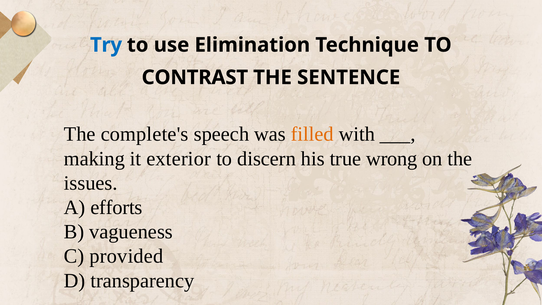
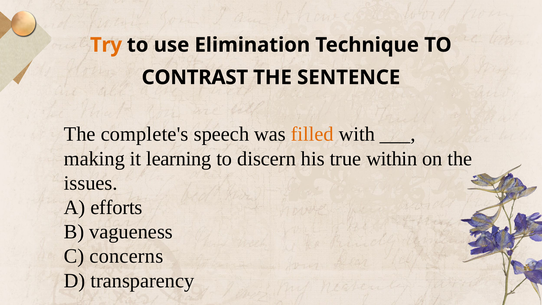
Try colour: blue -> orange (106, 45)
exterior: exterior -> learning (179, 159)
wrong: wrong -> within (392, 159)
provided: provided -> concerns (126, 256)
